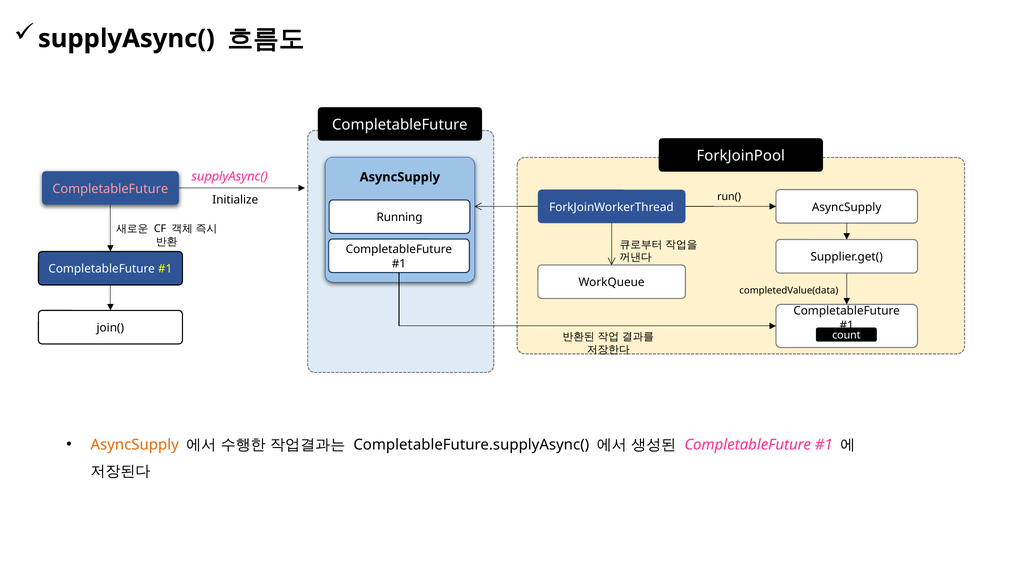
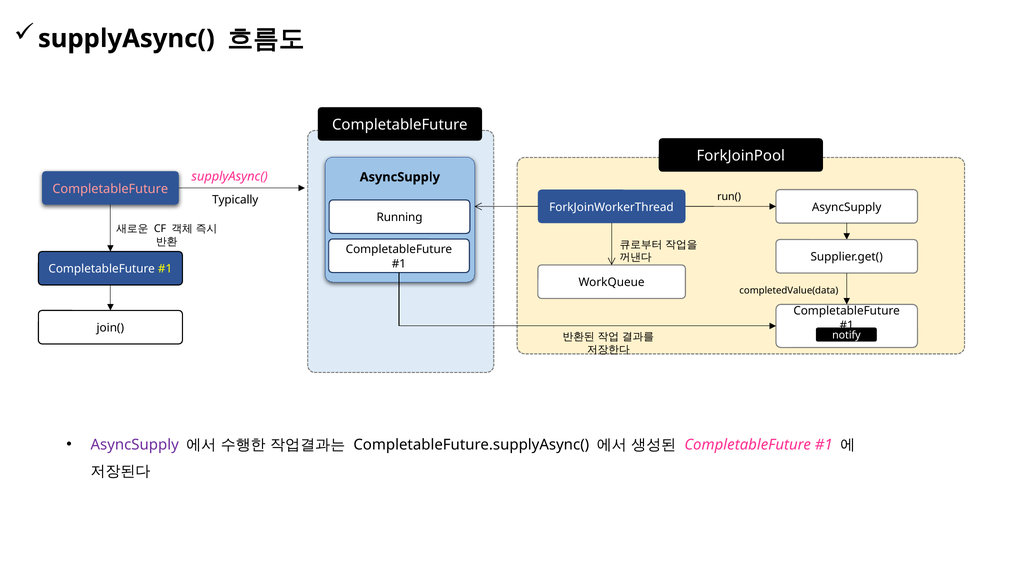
Initialize: Initialize -> Typically (235, 200)
count: count -> notify (846, 335)
AsyncSupply colour: orange -> purple (135, 445)
